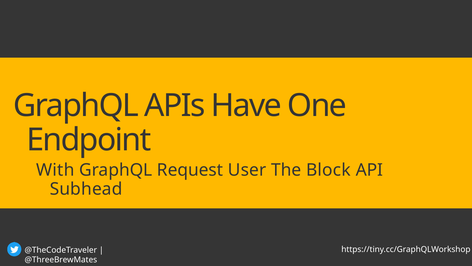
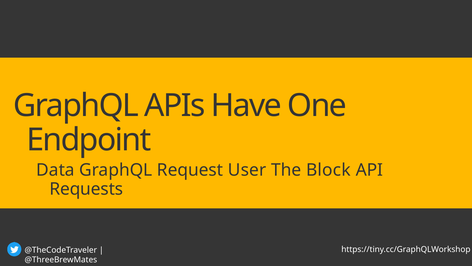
With: With -> Data (55, 170)
Subhead: Subhead -> Requests (86, 189)
